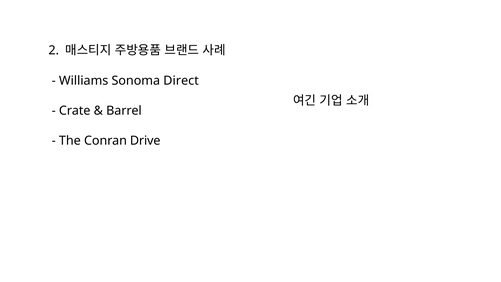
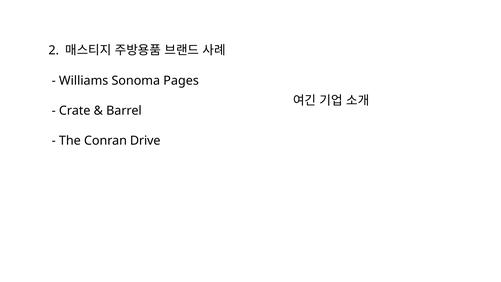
Direct: Direct -> Pages (181, 81)
